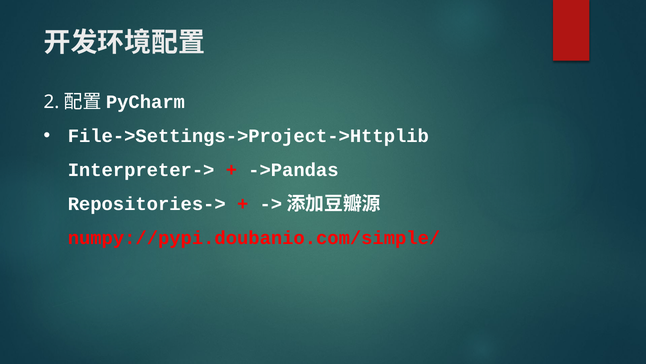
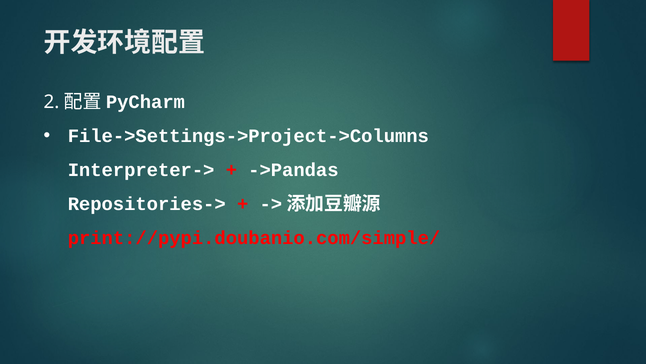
File->Settings->Project->Httplib: File->Settings->Project->Httplib -> File->Settings->Project->Columns (248, 136)
numpy://pypi.doubanio.com/simple/: numpy://pypi.doubanio.com/simple/ -> print://pypi.doubanio.com/simple/ (254, 238)
